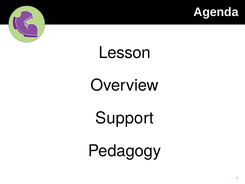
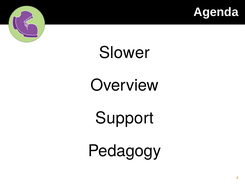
Lesson: Lesson -> Slower (124, 53)
